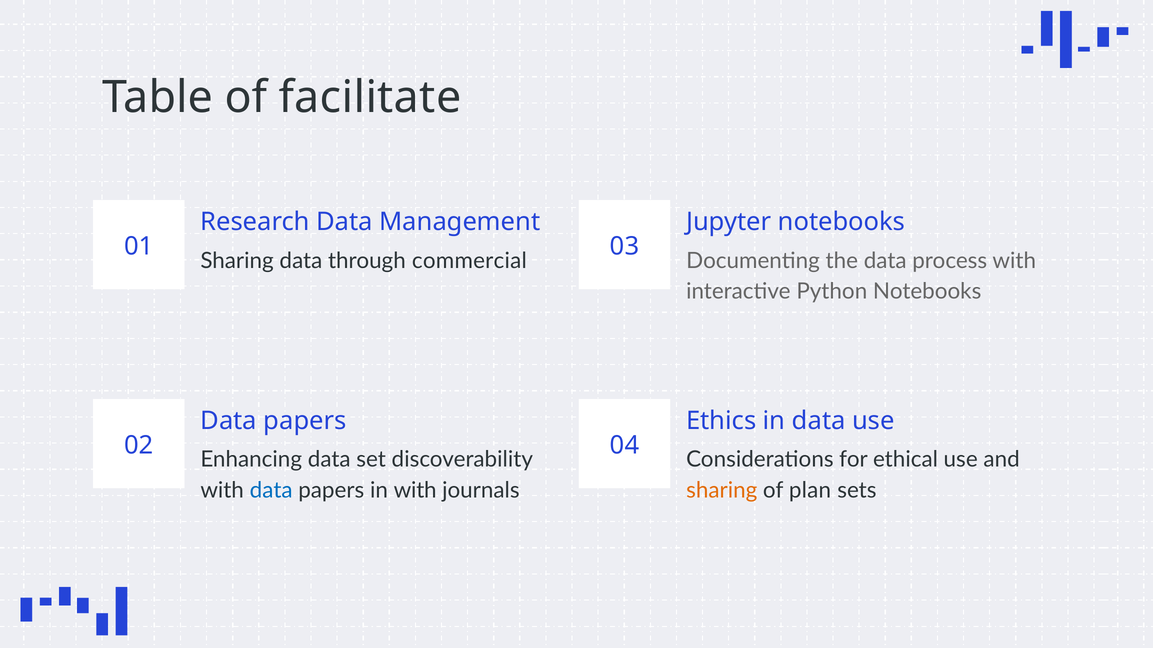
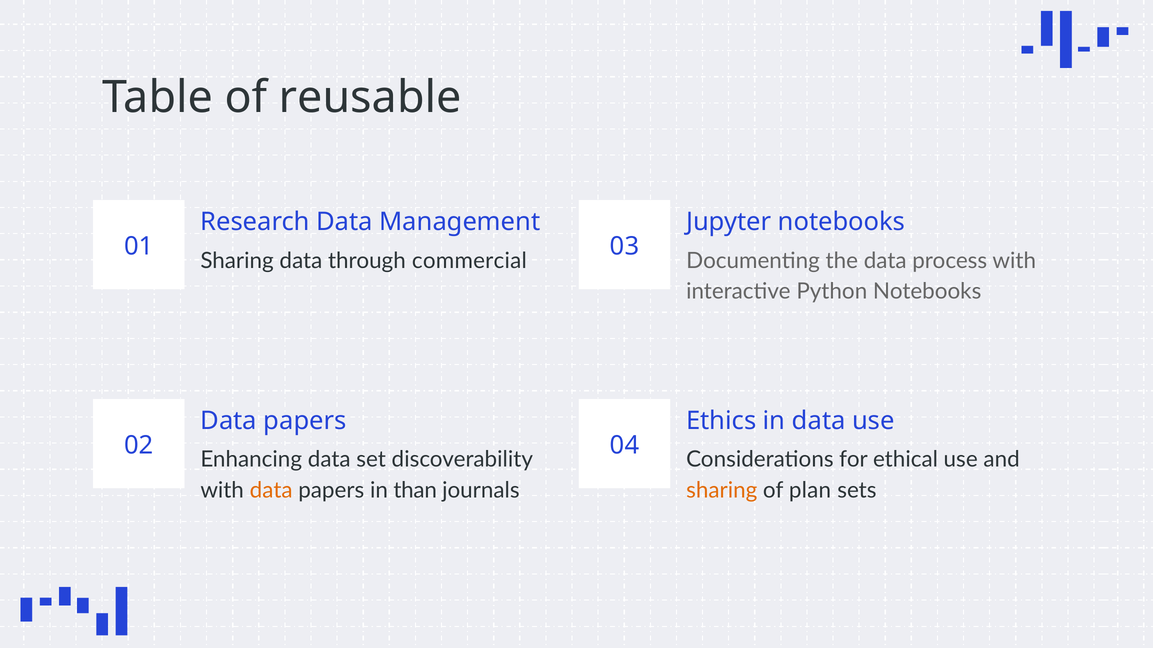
facilitate: facilitate -> reusable (370, 98)
data colour: blue -> orange (271, 491)
in with: with -> than (415, 491)
